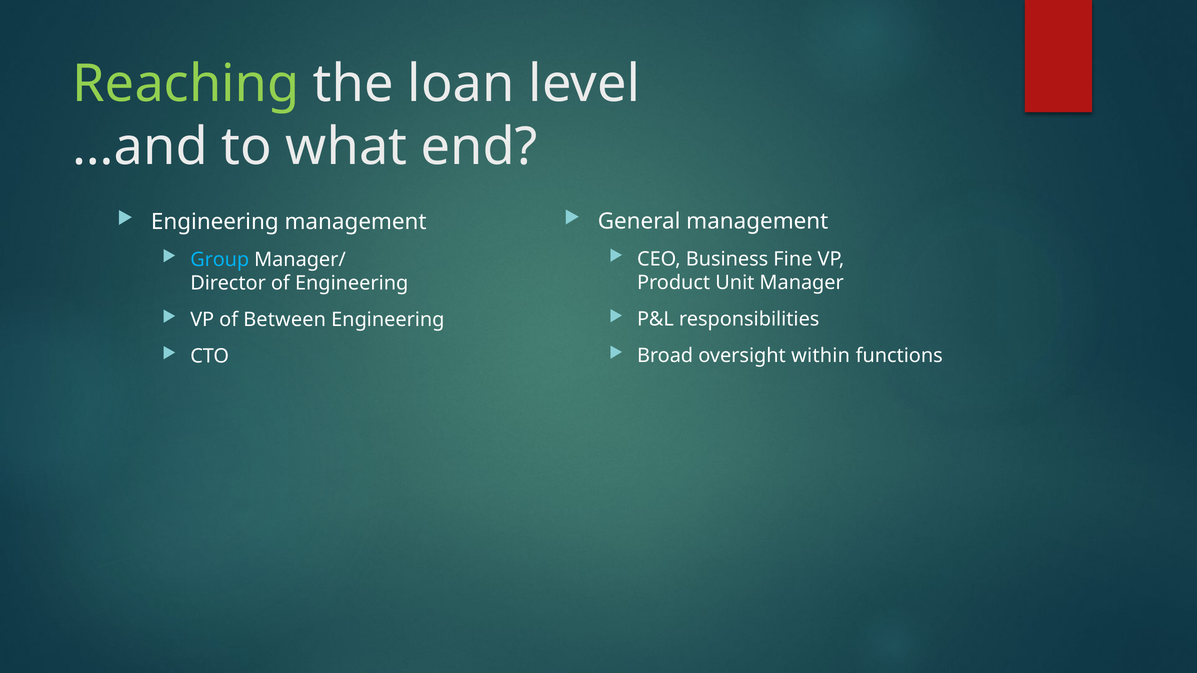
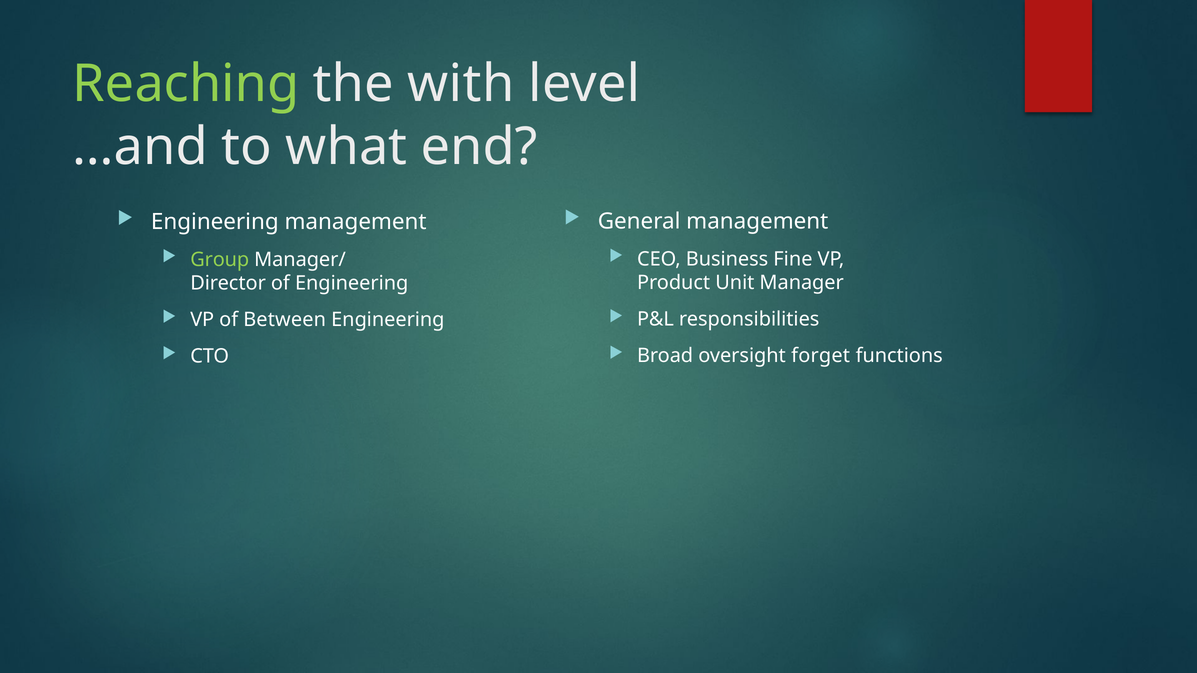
loan: loan -> with (461, 84)
Group colour: light blue -> light green (220, 260)
within: within -> forget (821, 356)
